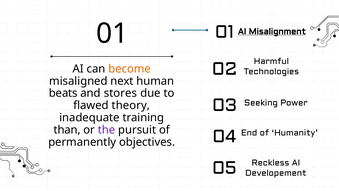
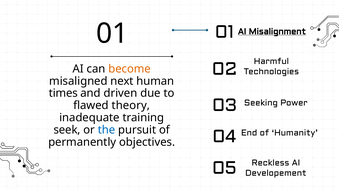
beats: beats -> times (63, 93)
stores: stores -> driven (120, 93)
than: than -> seek (67, 130)
the colour: purple -> blue (106, 130)
